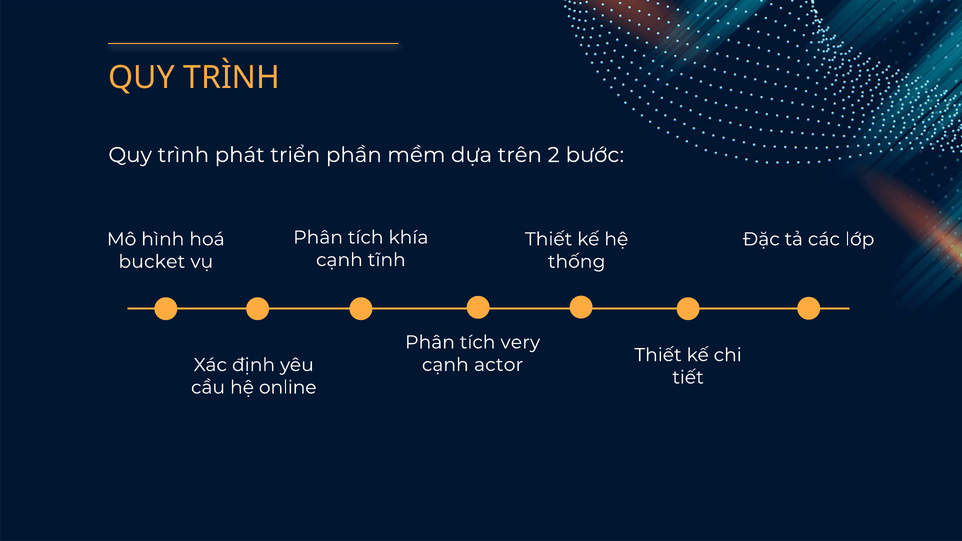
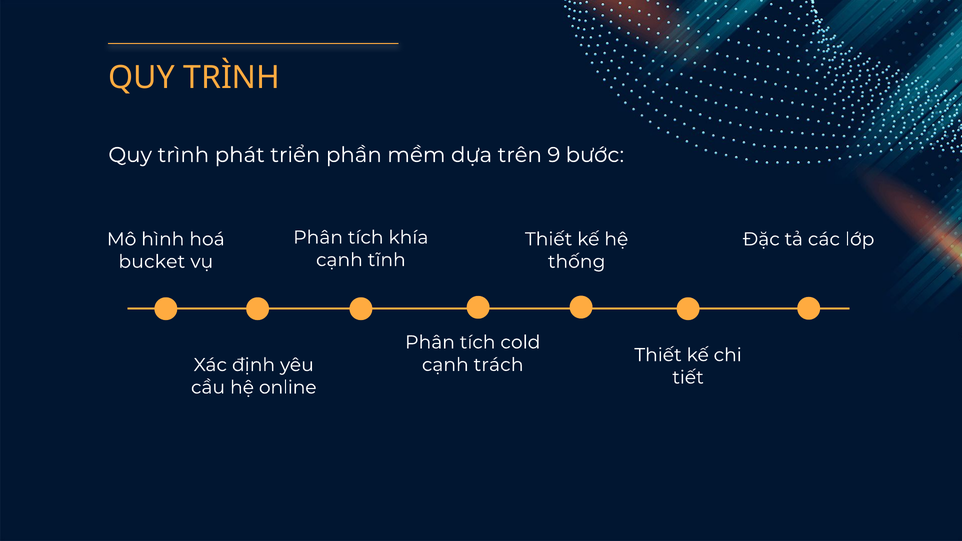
2: 2 -> 9 (554, 155)
very: very -> cold (520, 342)
actor: actor -> trách (499, 365)
